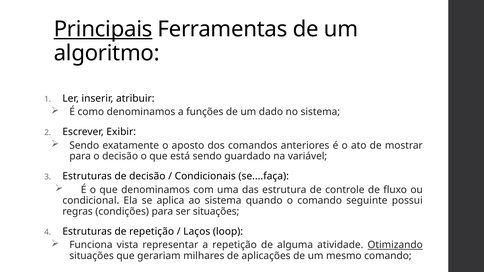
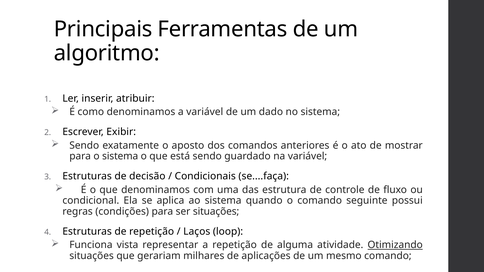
Principais underline: present -> none (103, 29)
a funções: funções -> variável (205, 112)
o decisão: decisão -> sistema (120, 156)
